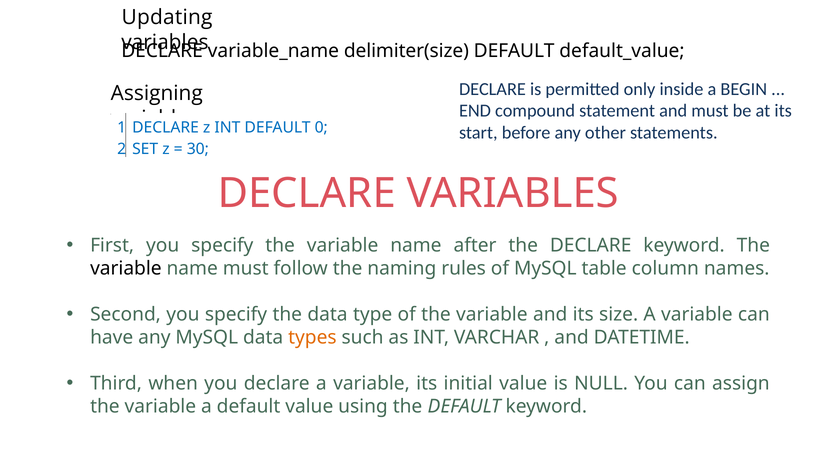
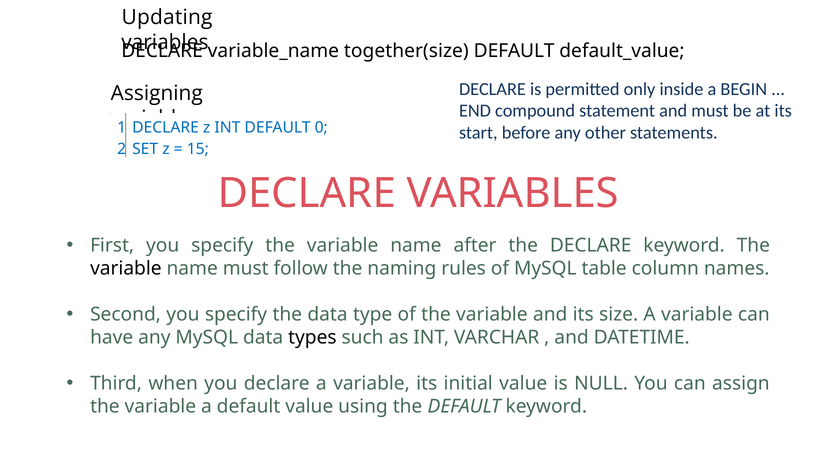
delimiter(size: delimiter(size -> together(size (406, 51)
30: 30 -> 15 (198, 149)
types colour: orange -> black (312, 337)
